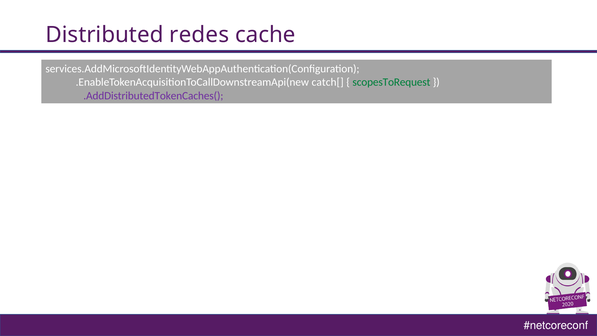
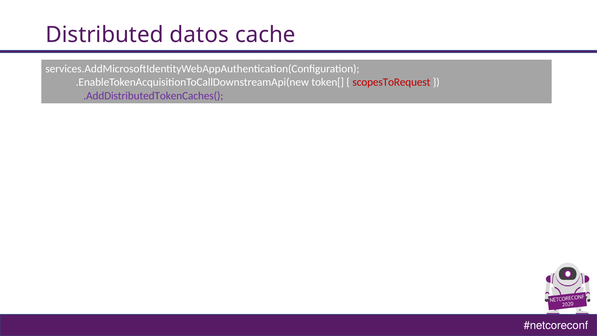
redes: redes -> datos (199, 35)
catch[: catch[ -> token[ (328, 82)
scopesToRequest colour: green -> red (391, 82)
